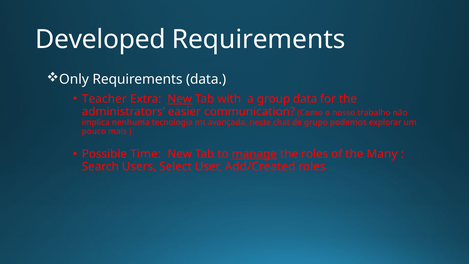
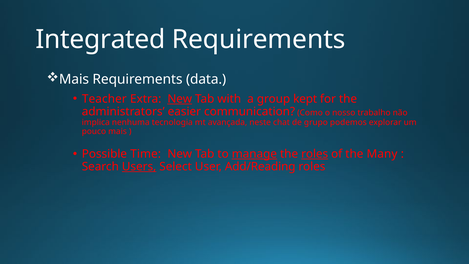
Developed: Developed -> Integrated (100, 39)
Only: Only -> Mais (74, 79)
group data: data -> kept (305, 99)
roles underline: none -> present (315, 154)
Users underline: none -> present (139, 167)
Add/Created: Add/Created -> Add/Reading (260, 167)
